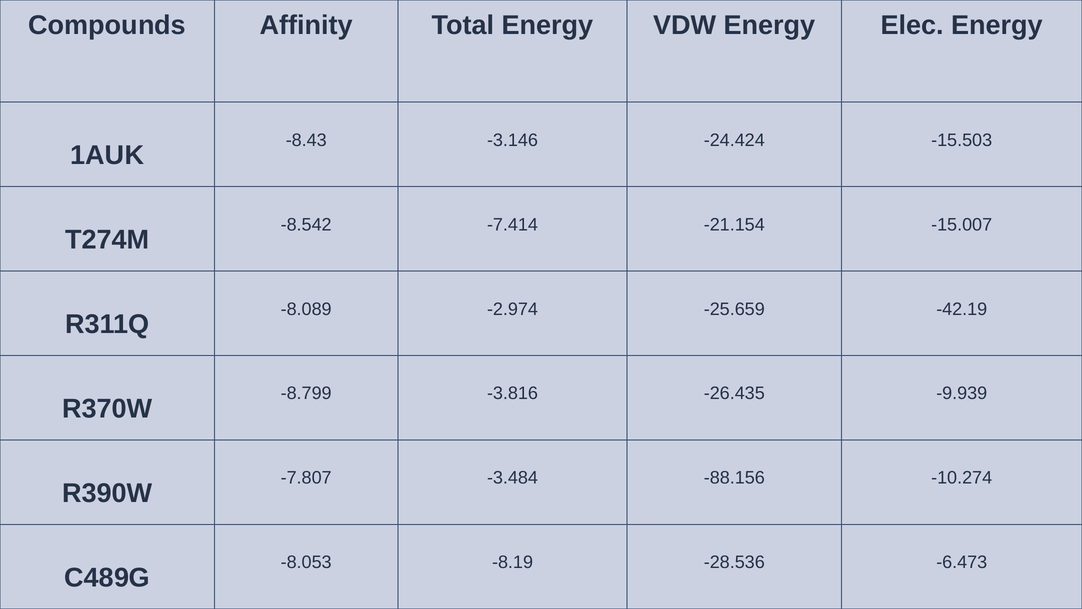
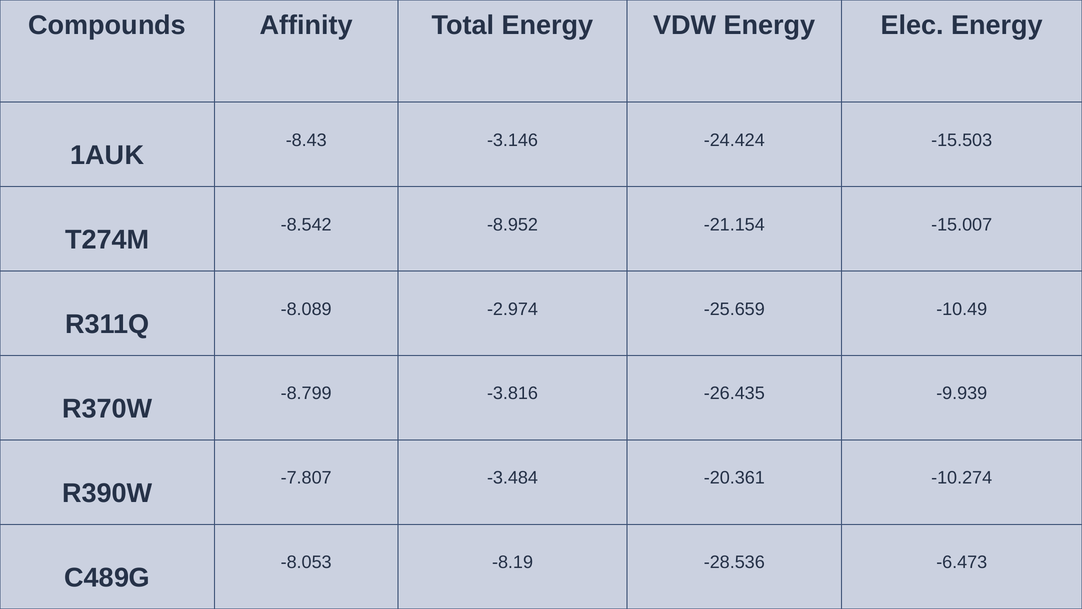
-7.414: -7.414 -> -8.952 (512, 225)
-42.19: -42.19 -> -10.49 (962, 309)
-88.156: -88.156 -> -20.361 (734, 478)
